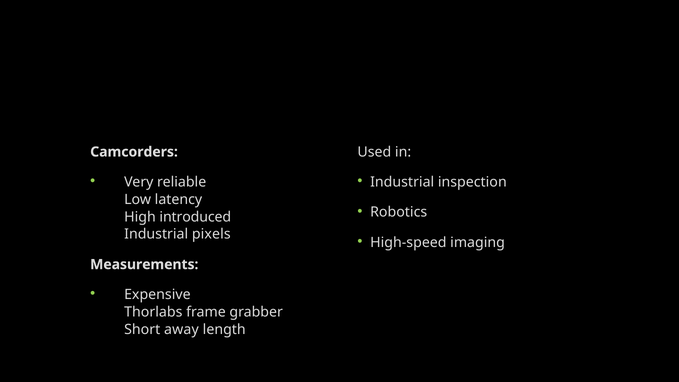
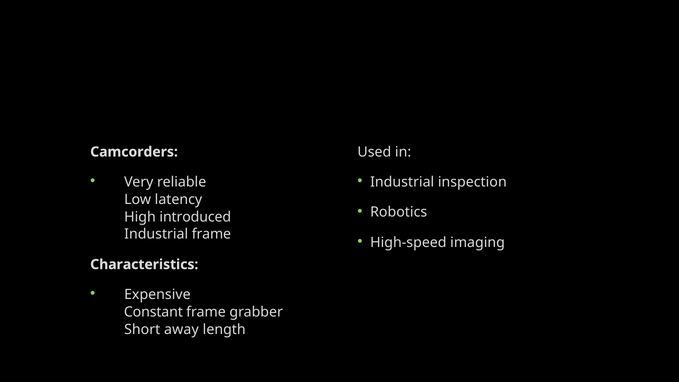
Industrial pixels: pixels -> frame (211, 234)
Measurements: Measurements -> Characteristics (144, 264)
Thorlabs: Thorlabs -> Constant (153, 312)
